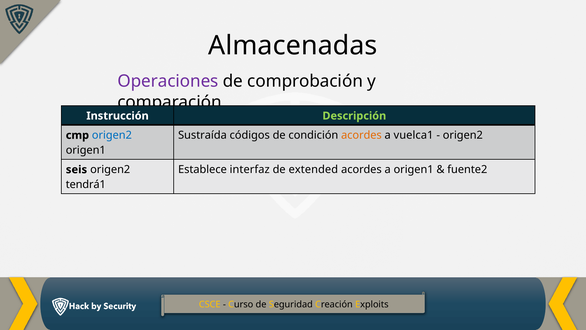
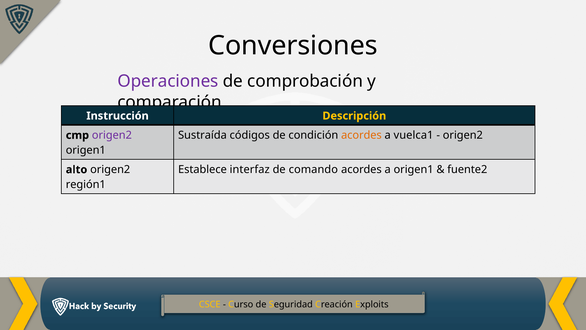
Almacenadas: Almacenadas -> Conversiones (293, 46)
Descripción colour: light green -> yellow (354, 116)
origen2 colour: blue -> purple (112, 135)
extended: extended -> comando (313, 169)
seis: seis -> alto (77, 169)
tendrá1: tendrá1 -> región1 (86, 184)
